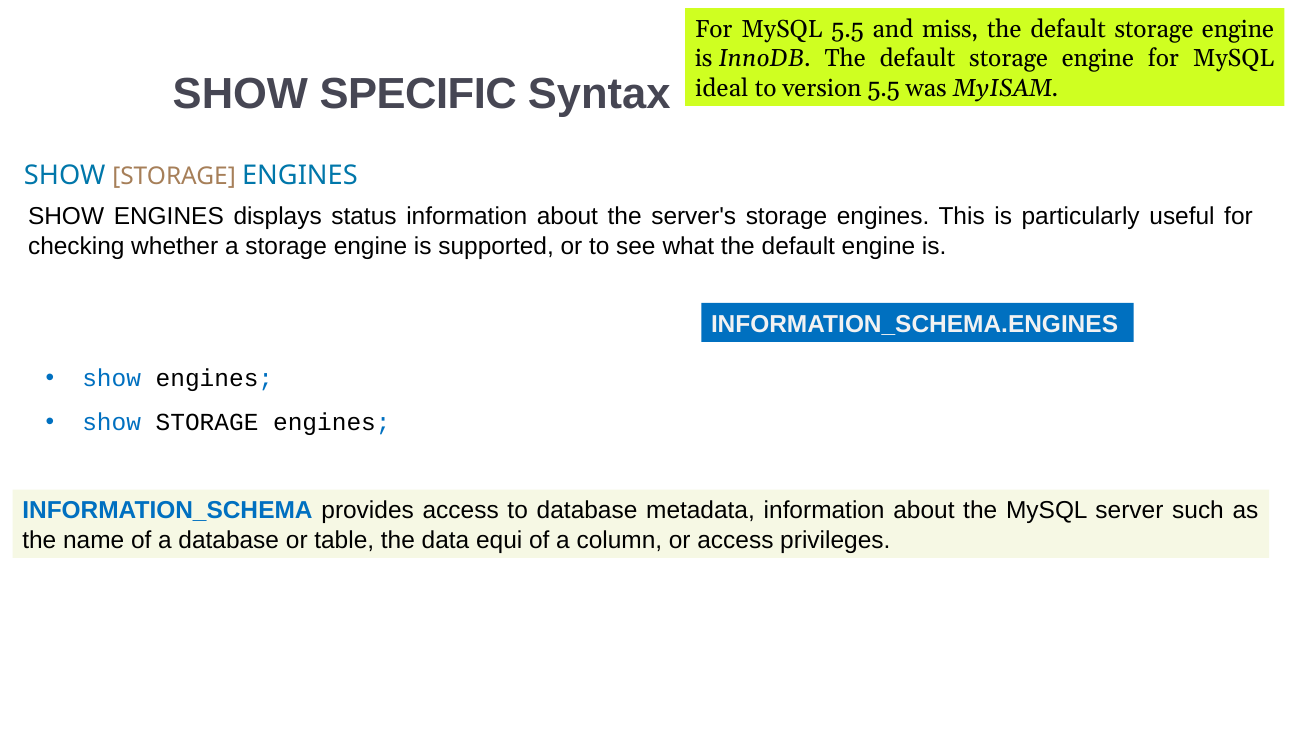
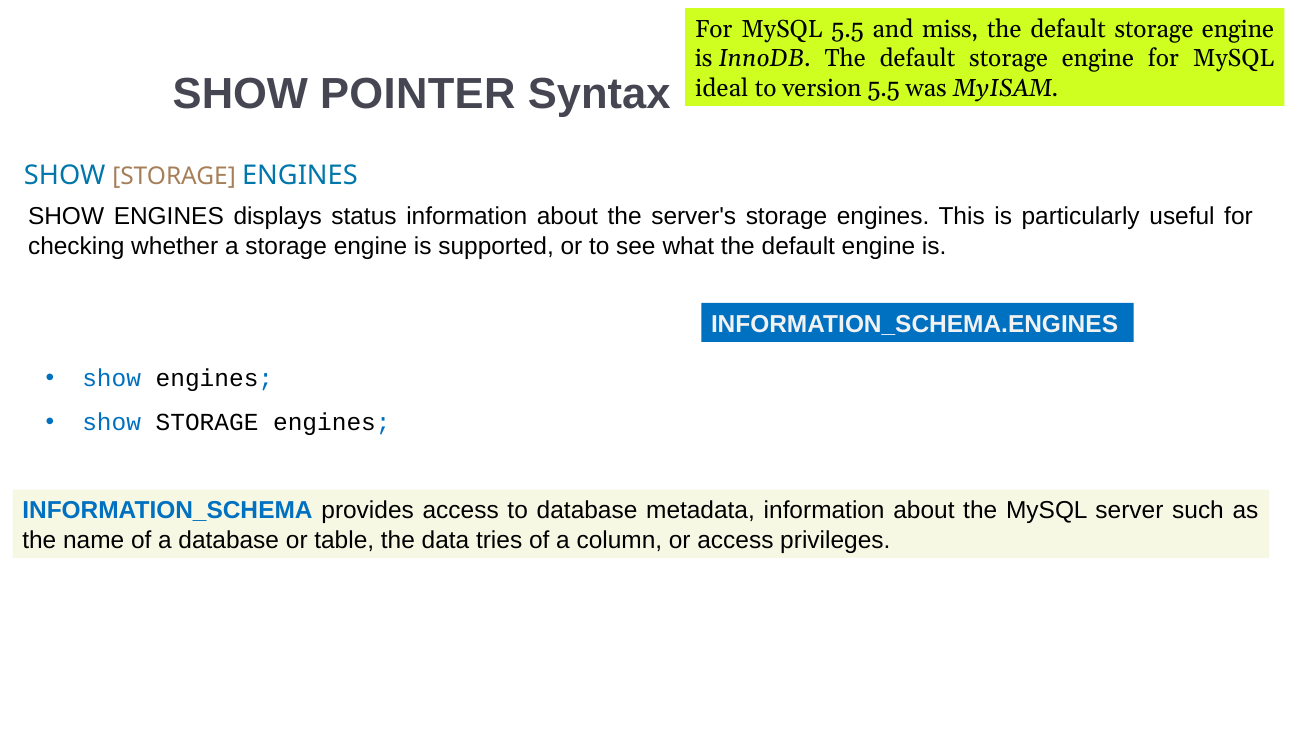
SPECIFIC: SPECIFIC -> POINTER (418, 94)
equi: equi -> tries (499, 540)
